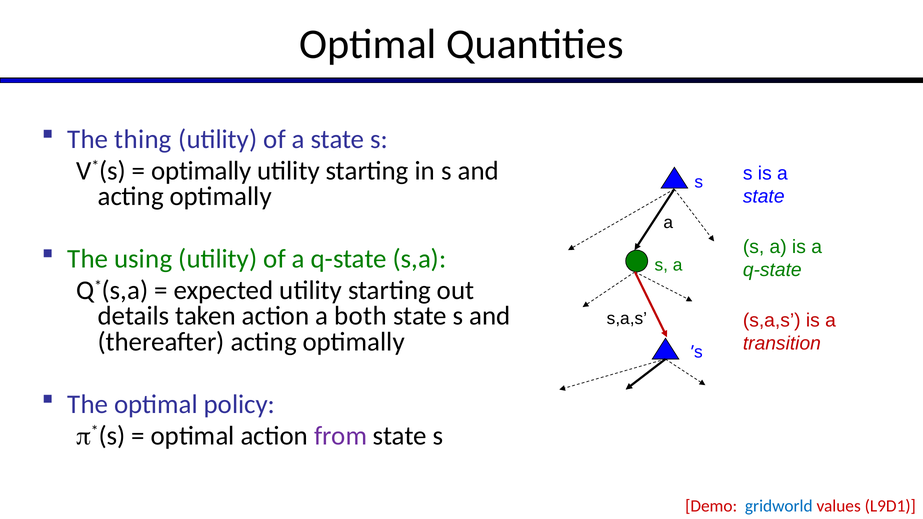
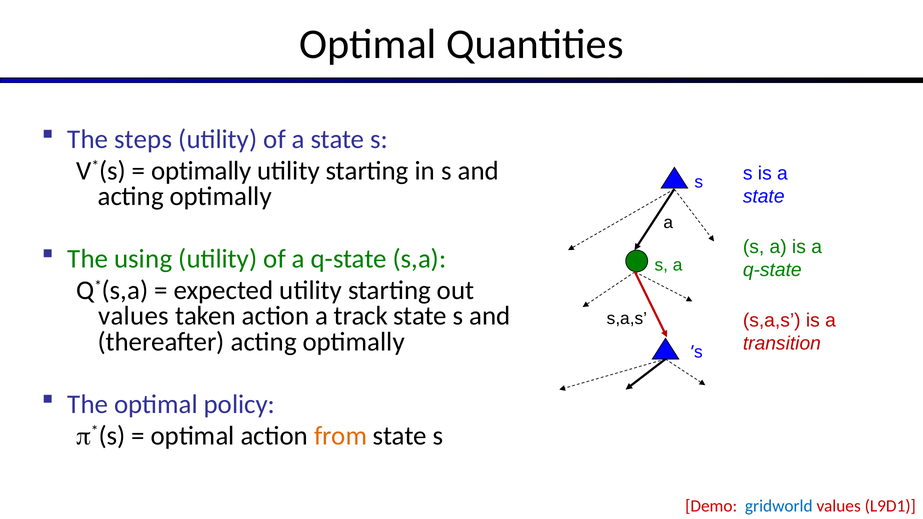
thing: thing -> steps (143, 139)
details: details -> values (133, 316)
both: both -> track (361, 316)
from colour: purple -> orange (341, 436)
